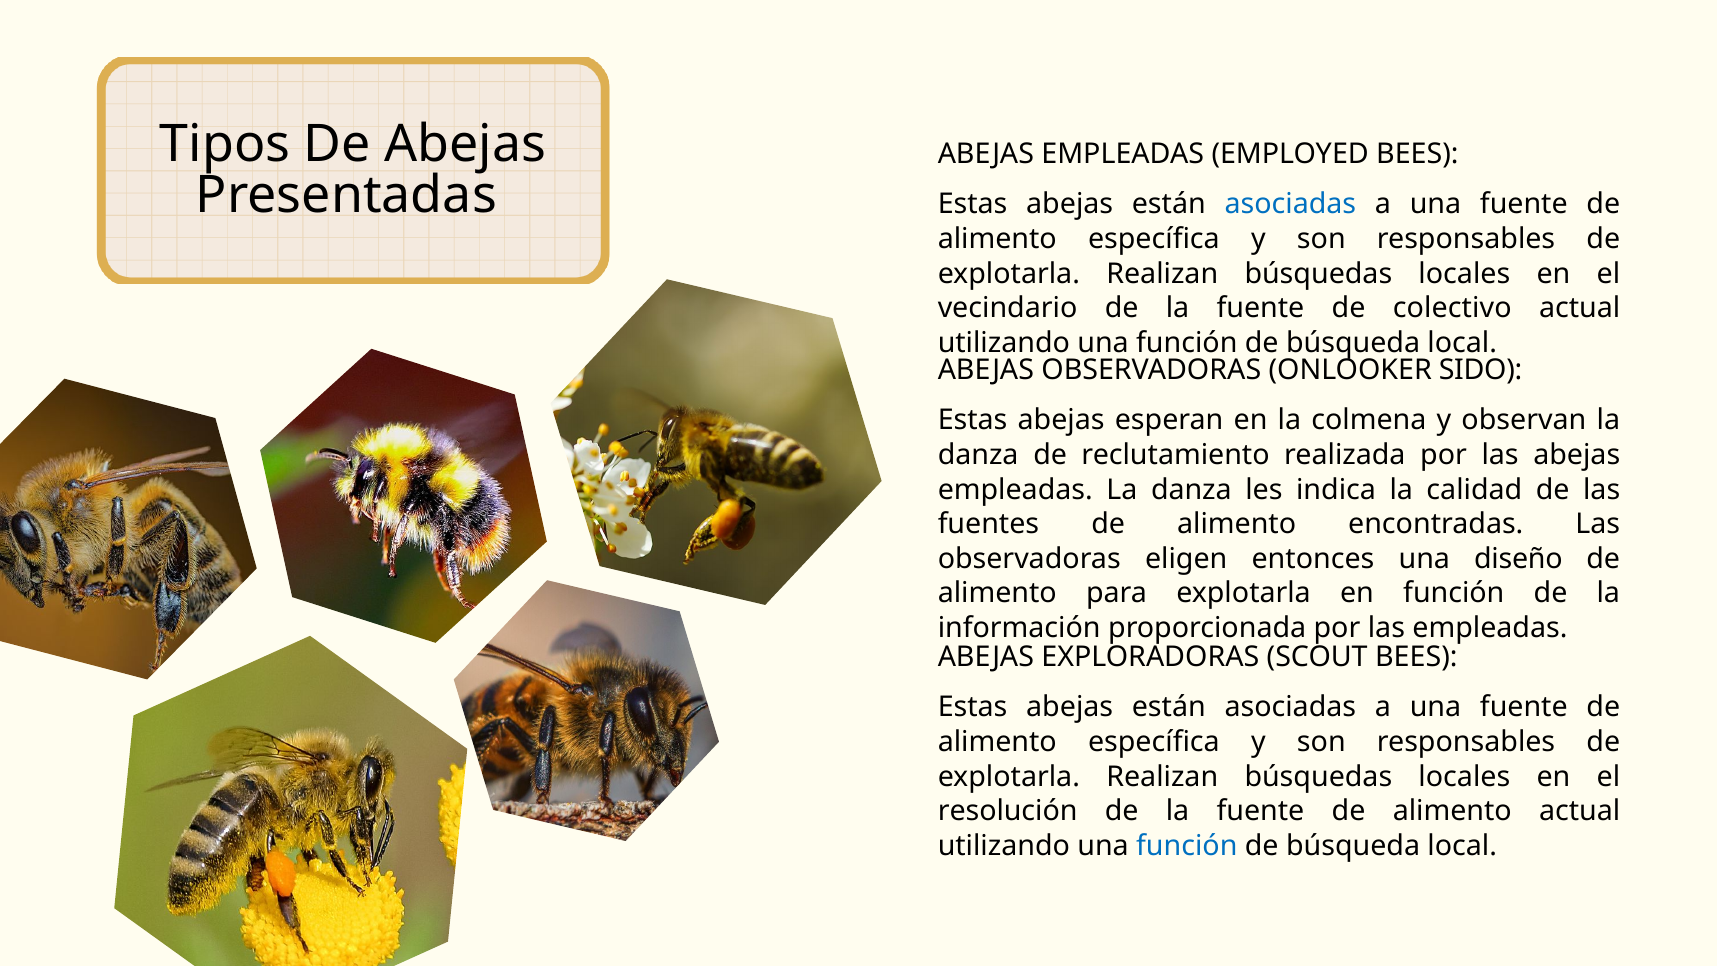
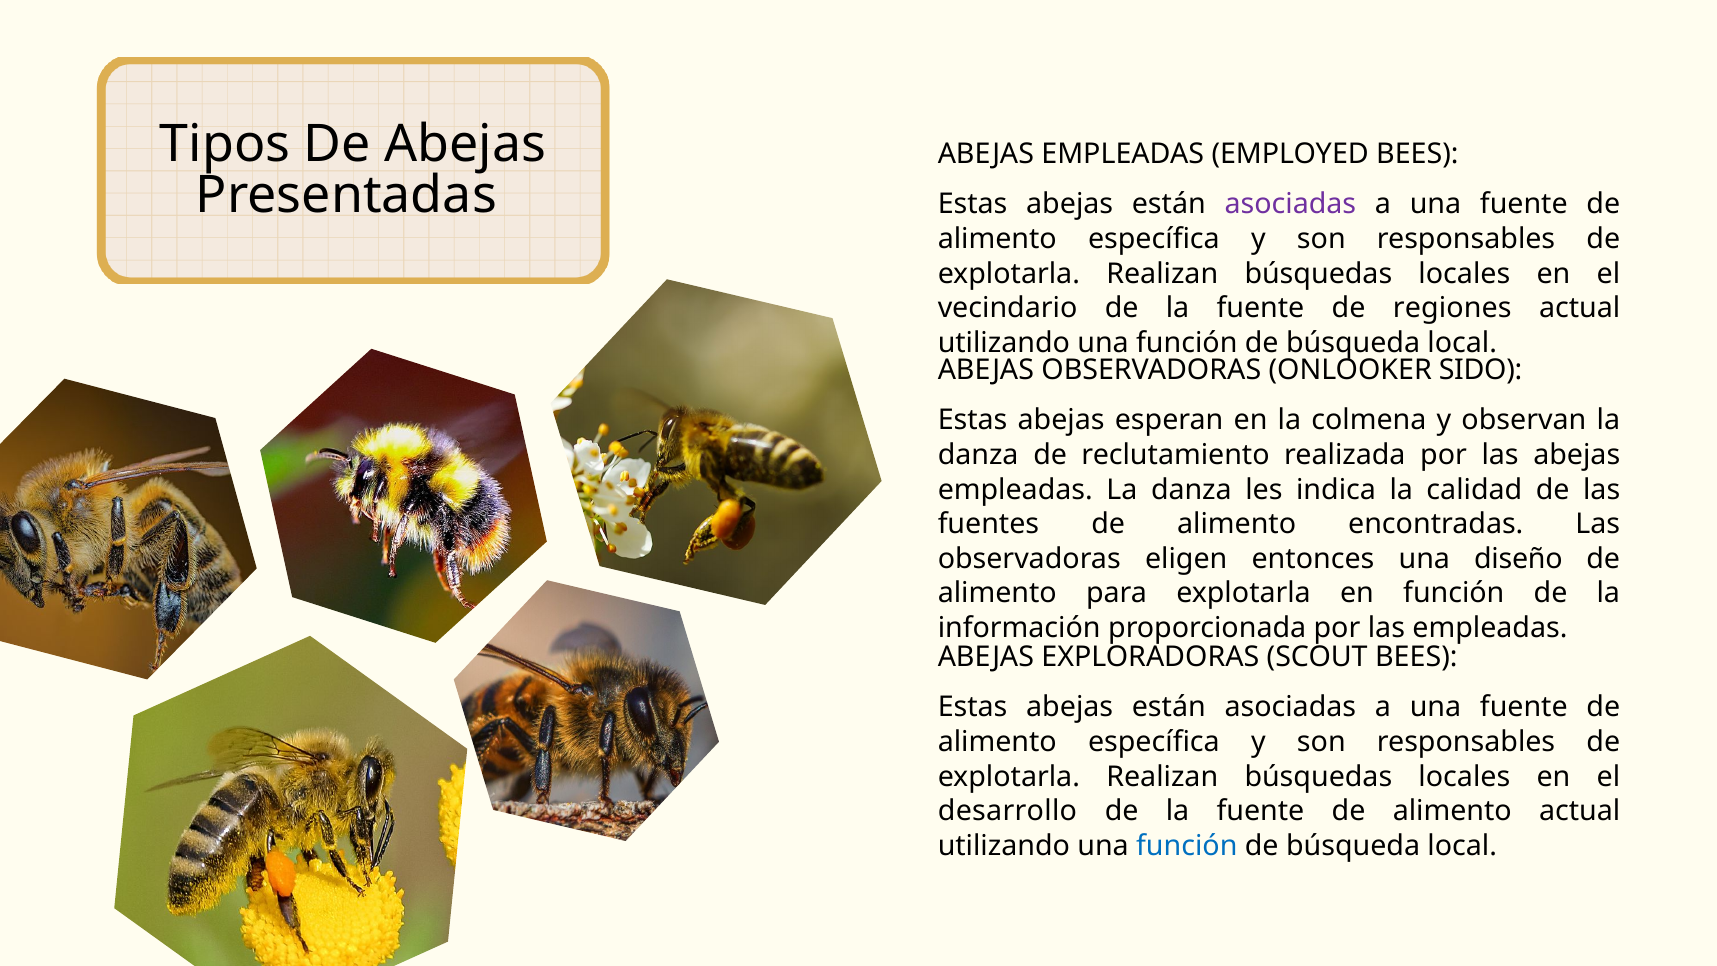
asociadas colour: blue -> purple (1290, 204)
colectivo: colectivo -> regiones (1452, 308)
resolución: resolución -> desarrollo (1007, 811)
